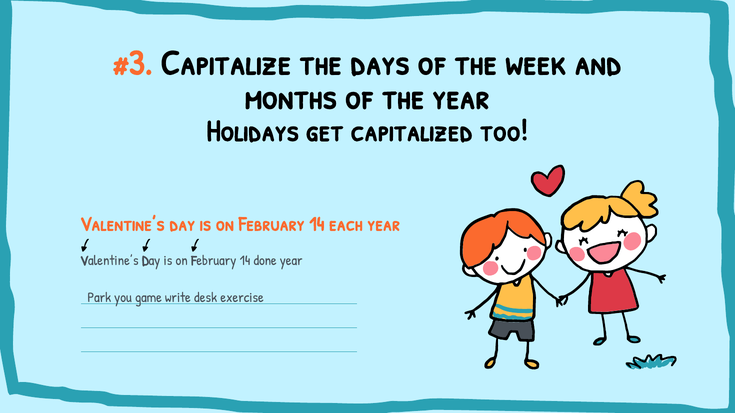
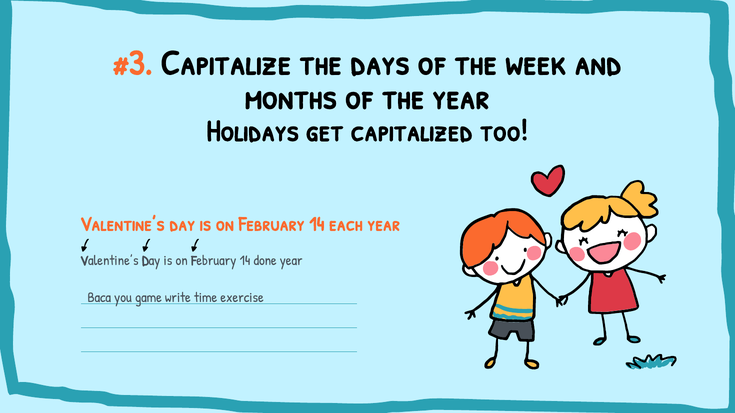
Park: Park -> Baca (99, 298)
desk: desk -> time (206, 298)
